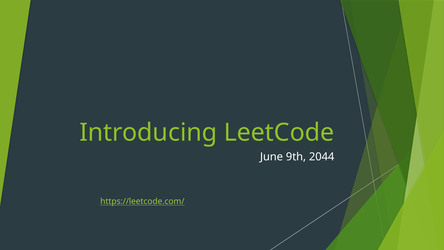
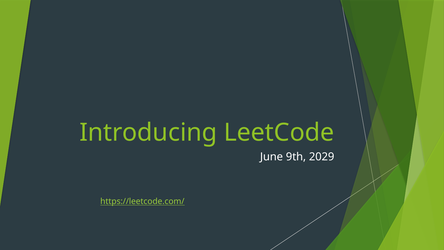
2044: 2044 -> 2029 (322, 157)
